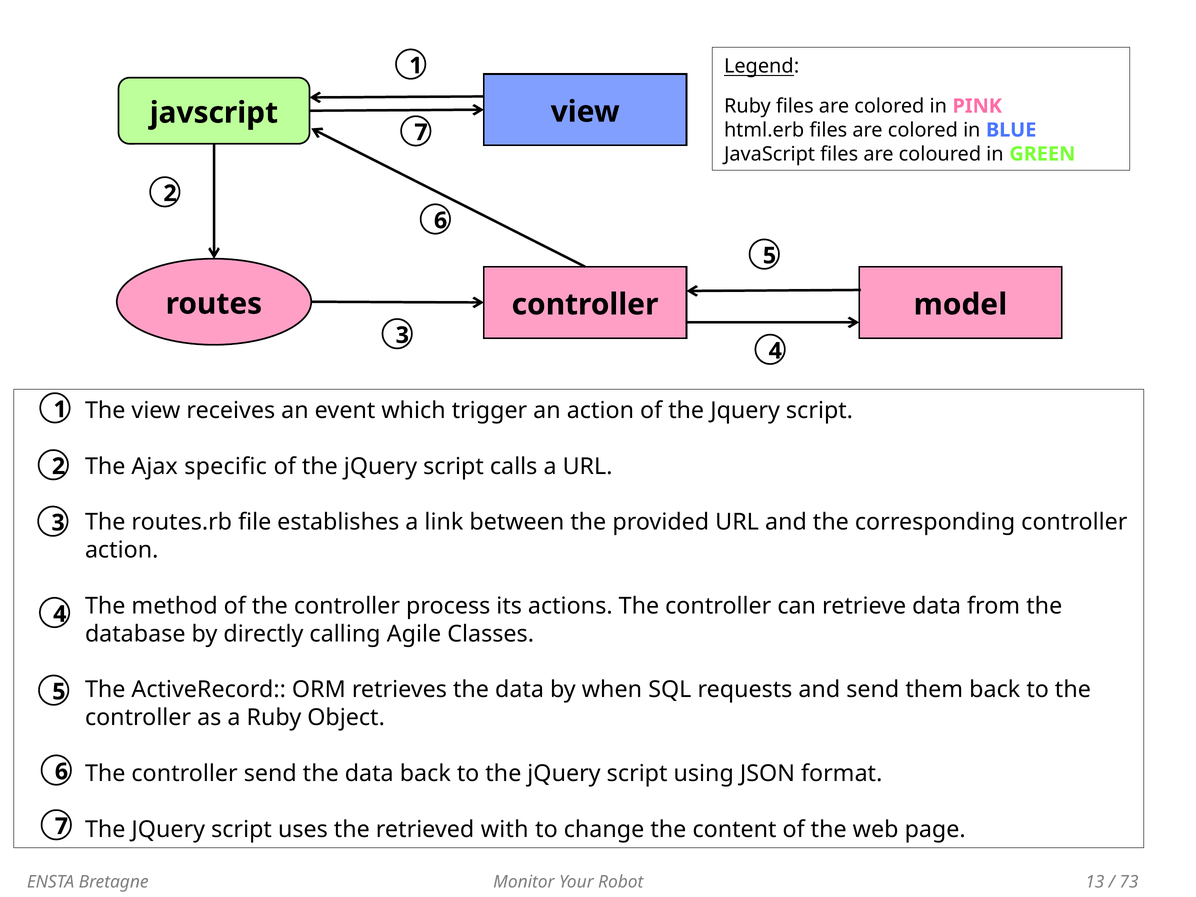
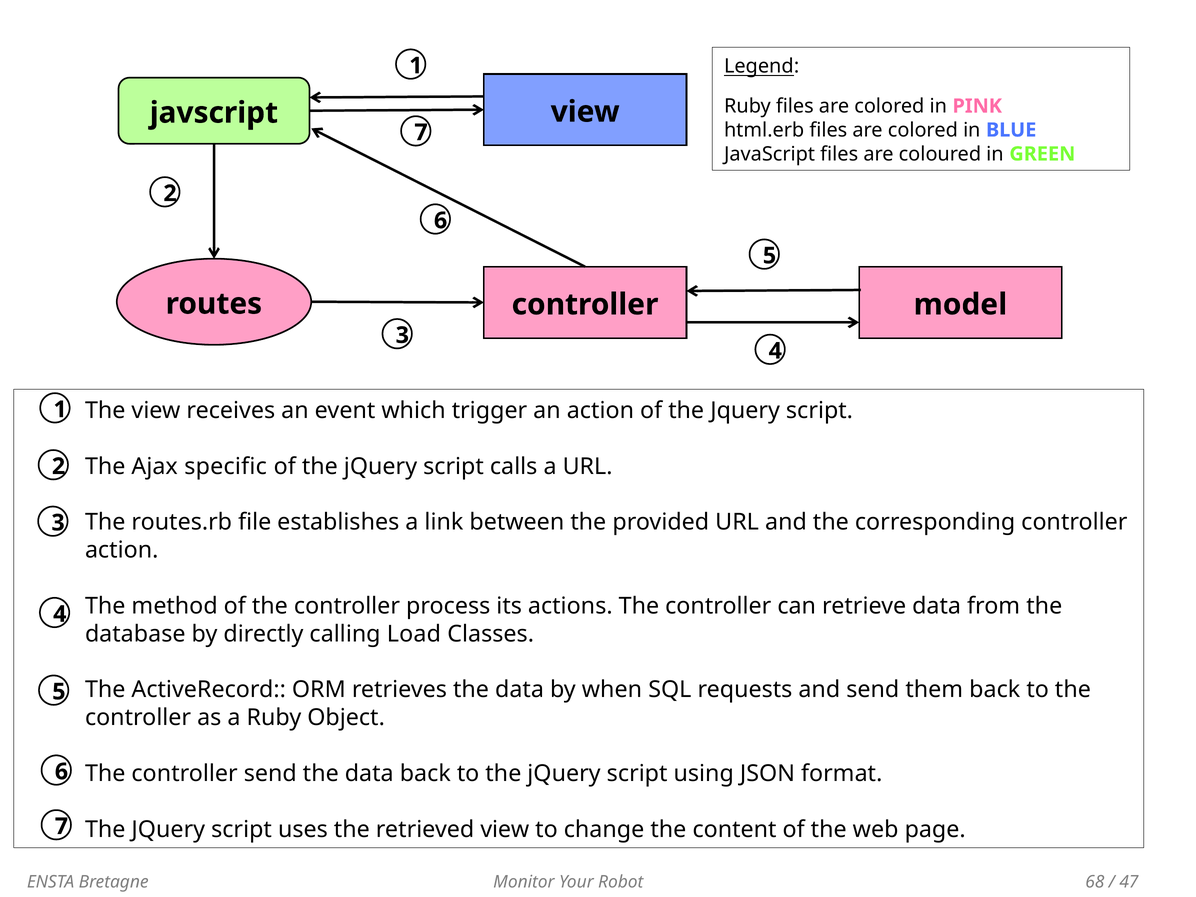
Agile: Agile -> Load (414, 634)
retrieved with: with -> view (505, 829)
13: 13 -> 68 (1095, 882)
73: 73 -> 47 (1129, 882)
